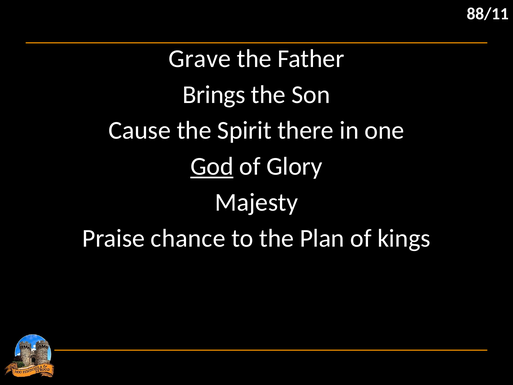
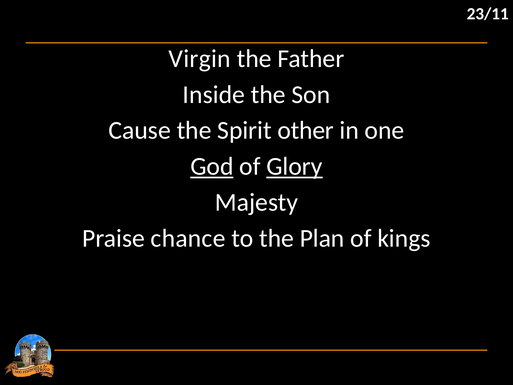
88/11: 88/11 -> 23/11 (488, 14)
Grave: Grave -> Virgin (200, 59)
Brings: Brings -> Inside (214, 95)
there: there -> other (306, 130)
Glory underline: none -> present (294, 166)
